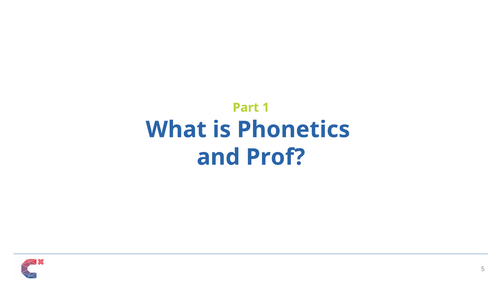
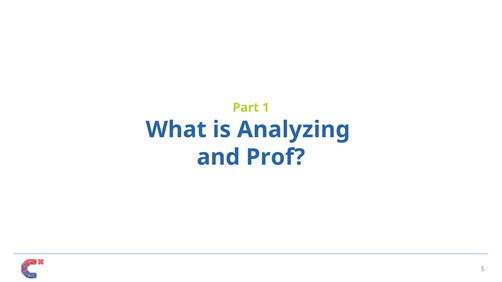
Phonetics: Phonetics -> Analyzing (294, 130)
